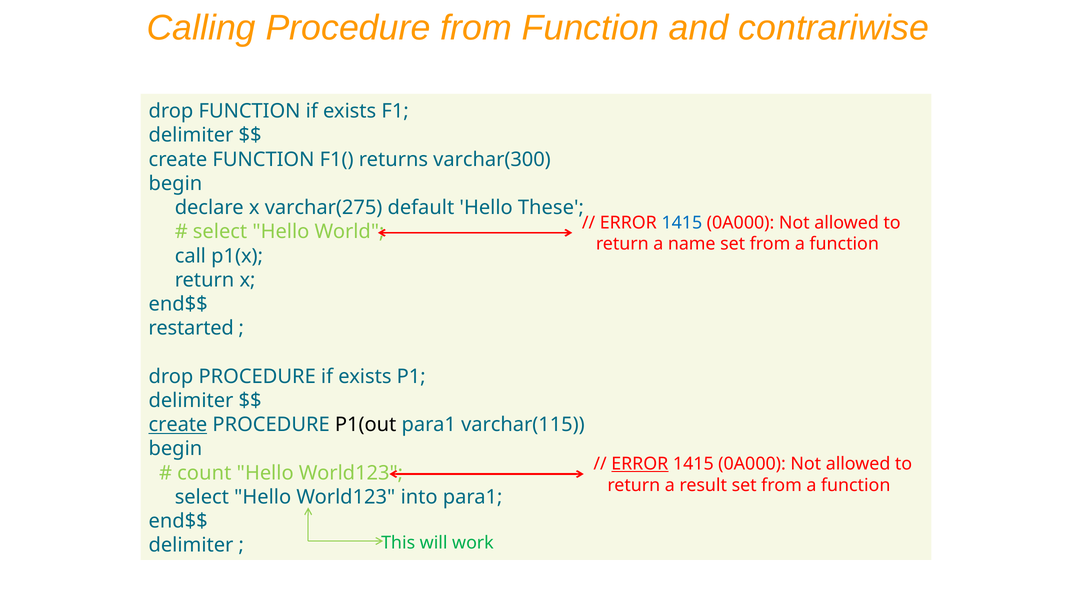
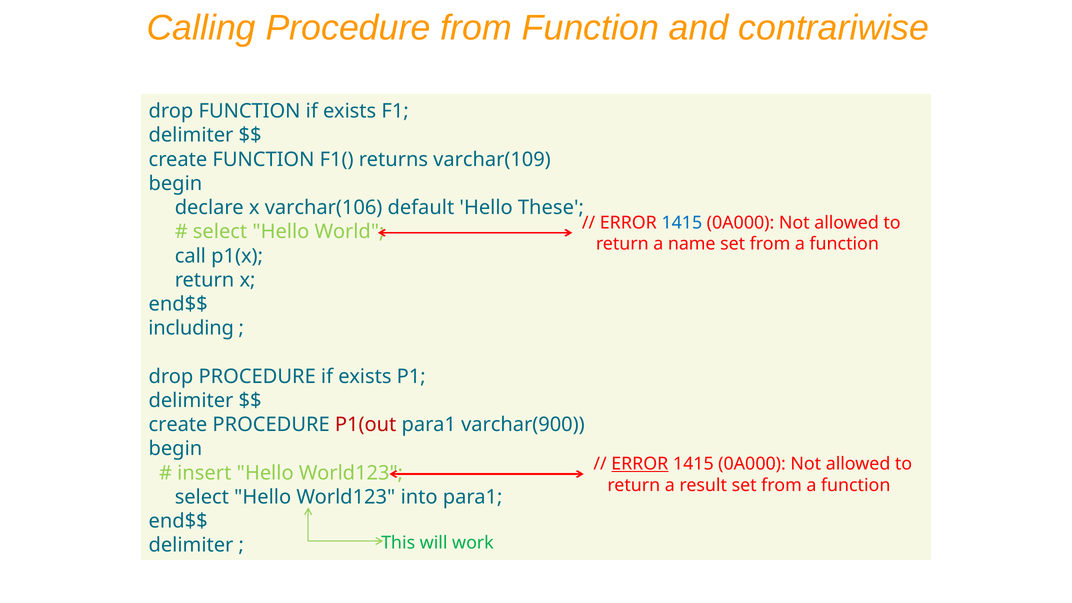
varchar(300: varchar(300 -> varchar(109 (492, 159)
varchar(275: varchar(275 -> varchar(106 (324, 208)
restarted: restarted -> including (191, 328)
create underline: present -> none (178, 425)
P1(out colour: black -> red (366, 425)
varchar(115: varchar(115 -> varchar(900 (523, 425)
count: count -> insert (204, 473)
